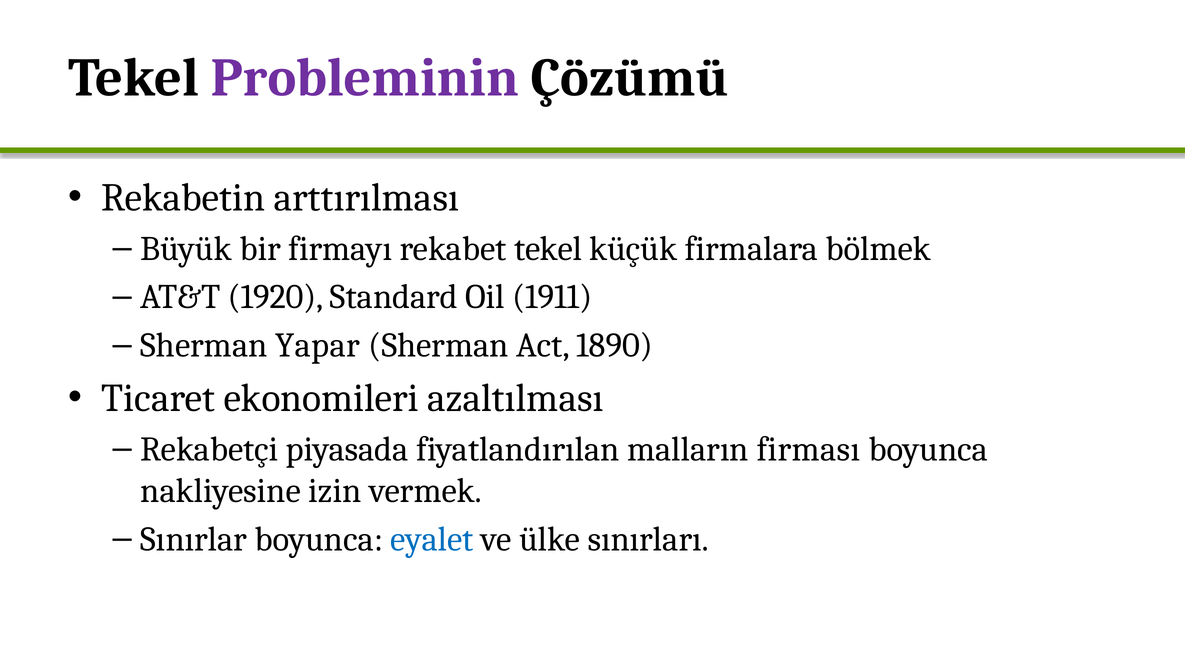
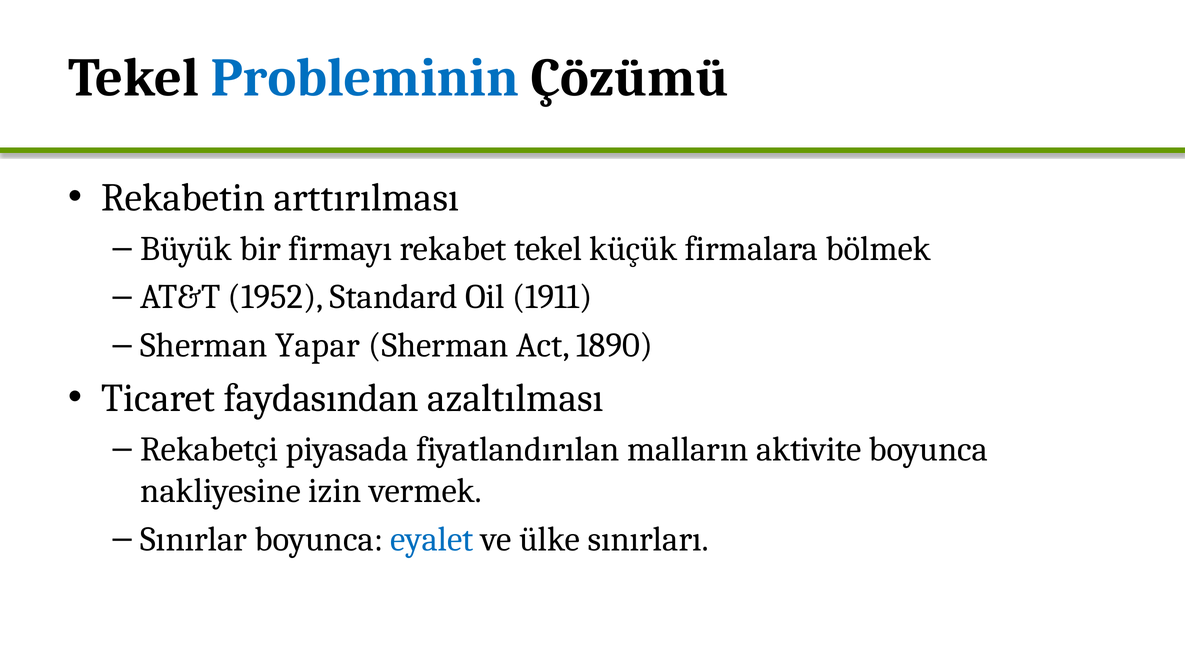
Probleminin colour: purple -> blue (365, 78)
1920: 1920 -> 1952 (276, 297)
ekonomileri: ekonomileri -> faydasından (321, 398)
firması: firması -> aktivite (809, 449)
